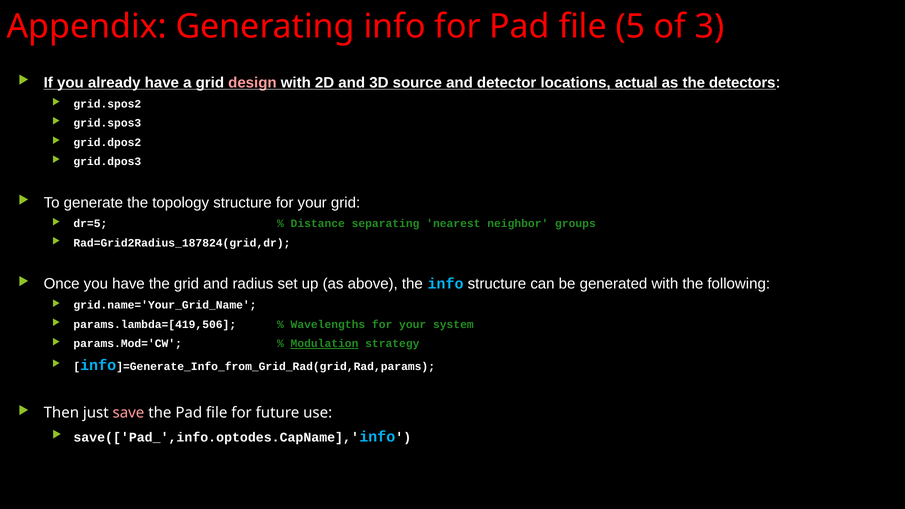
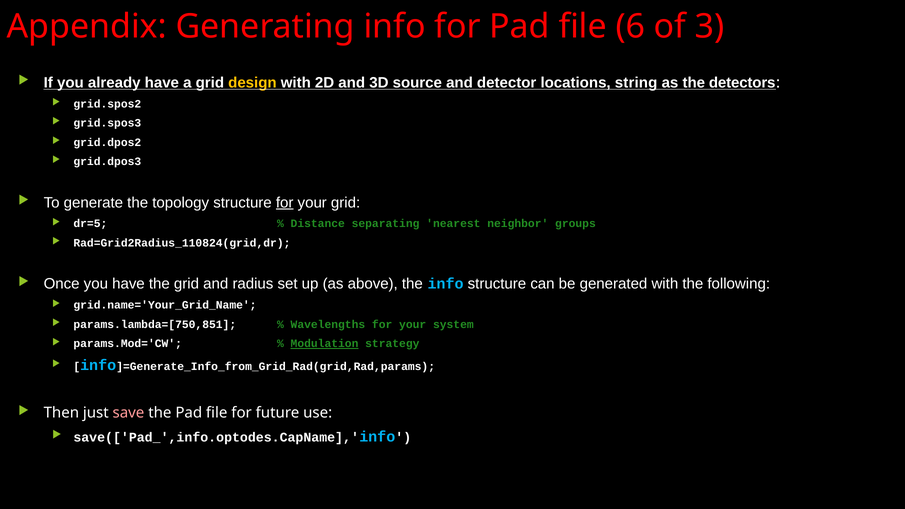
5: 5 -> 6 (630, 26)
design colour: pink -> yellow (252, 83)
actual: actual -> string (636, 83)
for underline: none -> present (285, 203)
Rad=Grid2Radius_187824(grid,dr: Rad=Grid2Radius_187824(grid,dr -> Rad=Grid2Radius_110824(grid,dr (182, 243)
params.lambda=[419,506: params.lambda=[419,506 -> params.lambda=[750,851 (155, 324)
